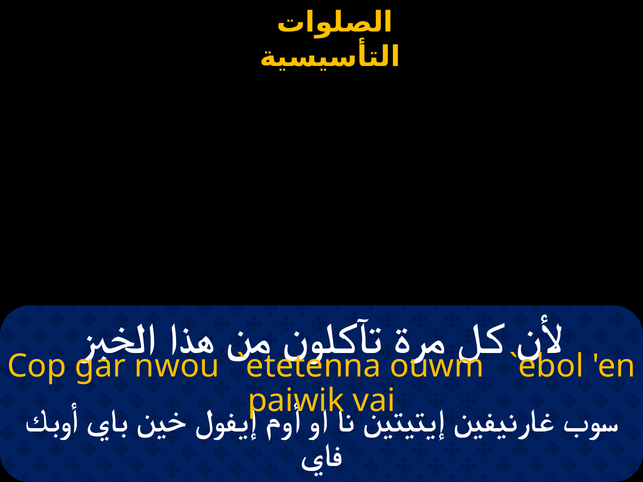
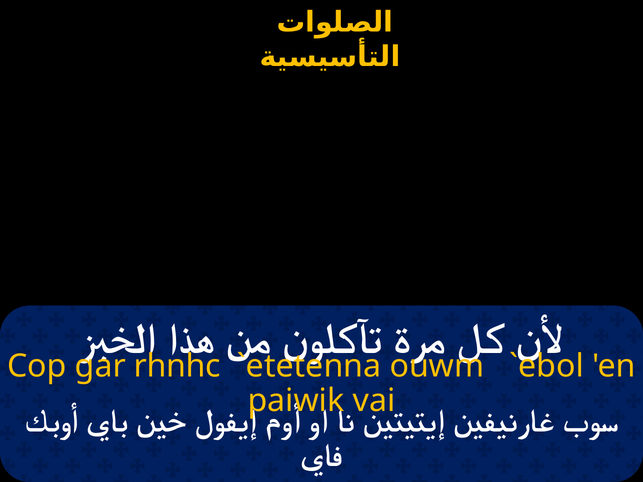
nwou: nwou -> rhnhc (177, 366)
